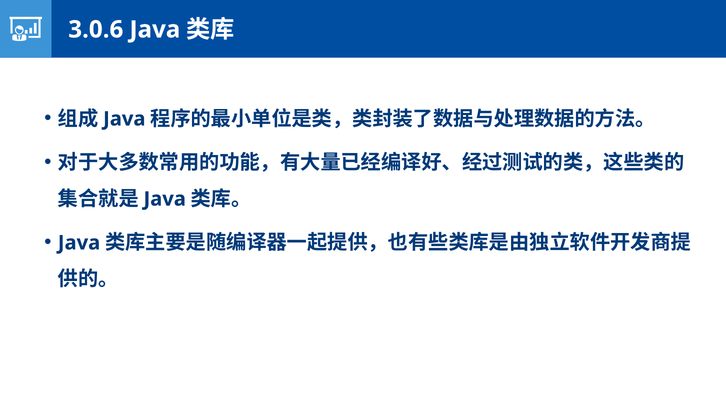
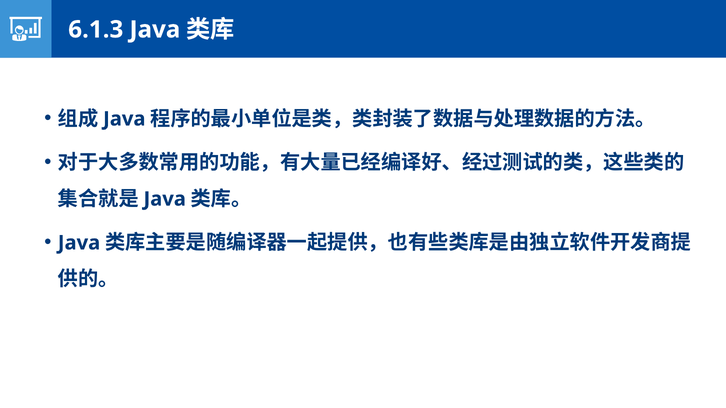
3.0.6: 3.0.6 -> 6.1.3 (96, 30)
